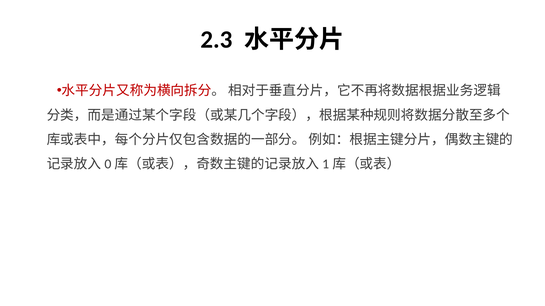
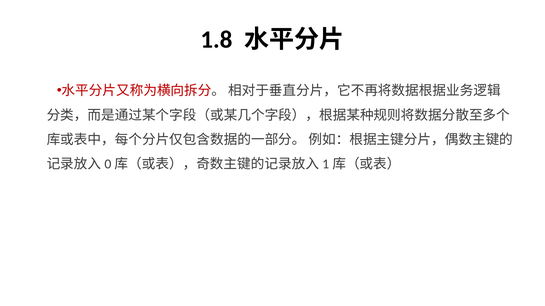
2.3: 2.3 -> 1.8 (217, 40)
